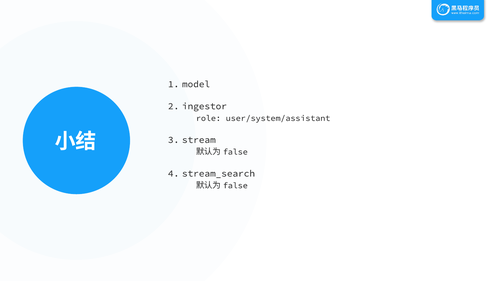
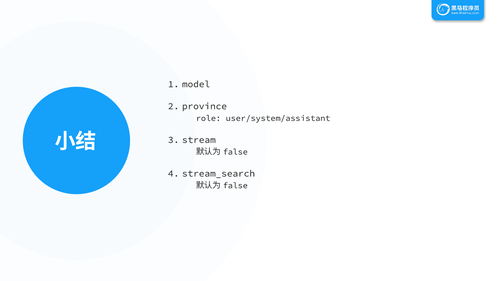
ingestor: ingestor -> province (204, 106)
